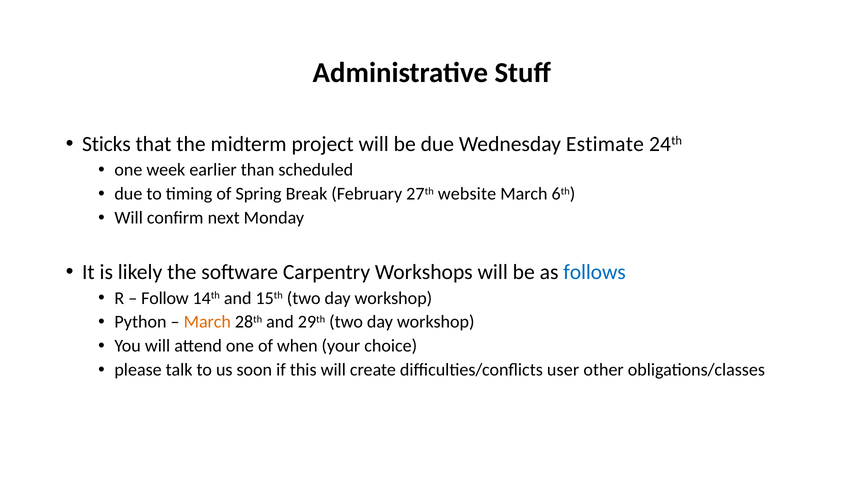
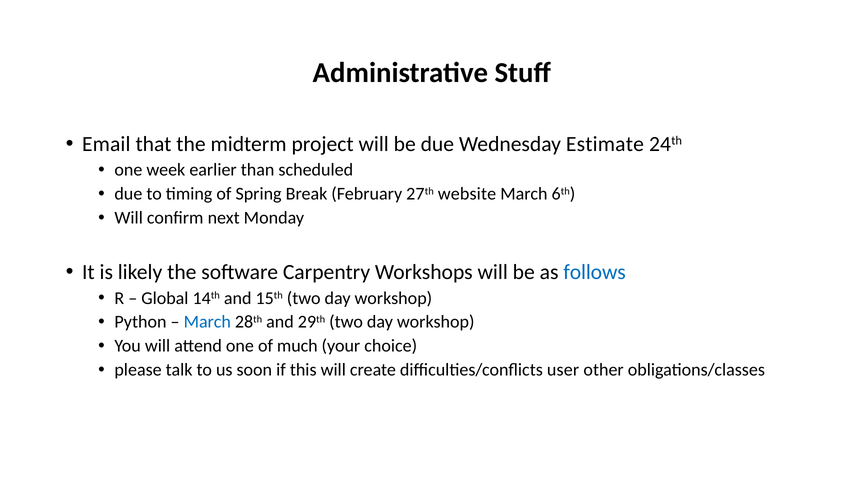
Sticks: Sticks -> Email (106, 144)
Follow: Follow -> Global (165, 298)
March colour: orange -> blue (207, 322)
when: when -> much (297, 346)
